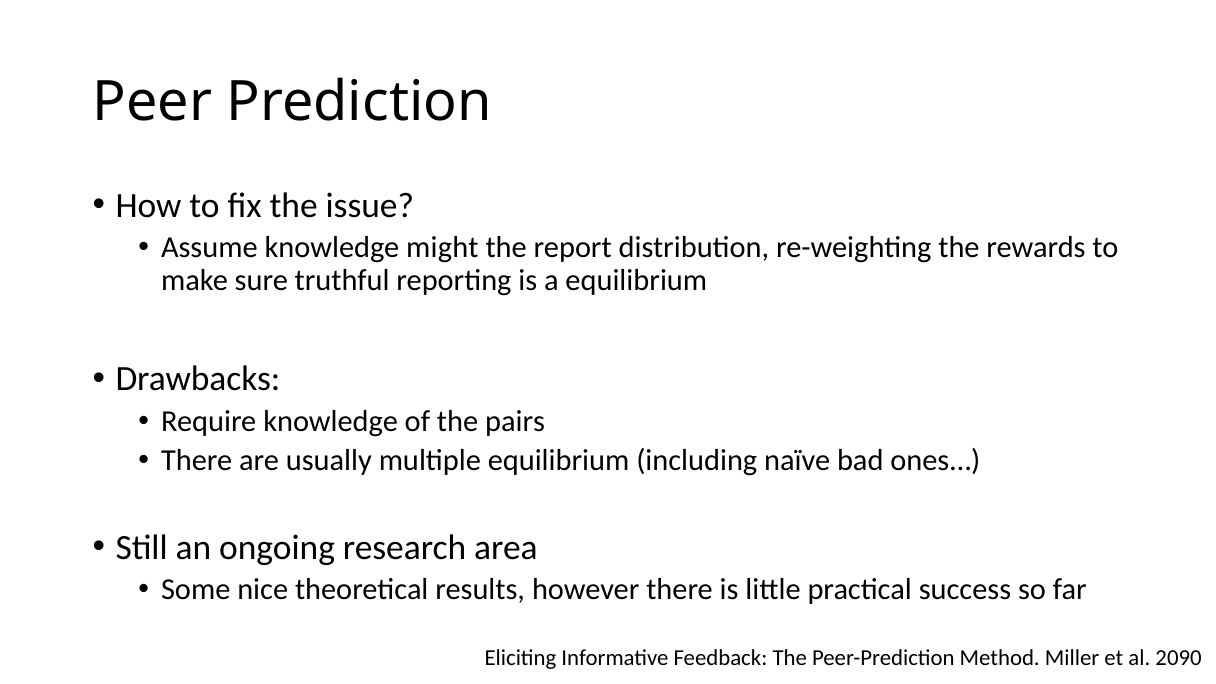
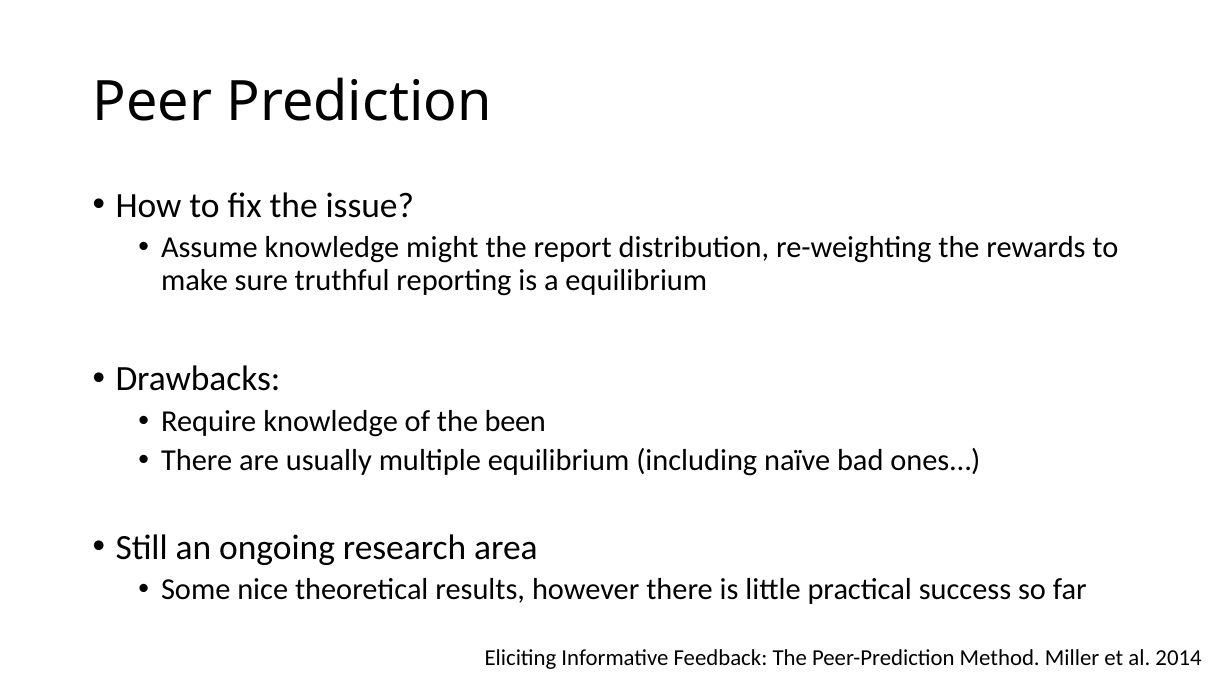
pairs: pairs -> been (515, 421)
2090: 2090 -> 2014 (1179, 658)
